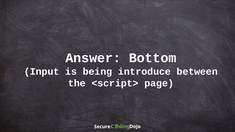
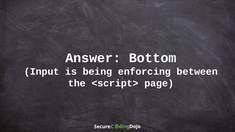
introduce: introduce -> enforcing (144, 72)
